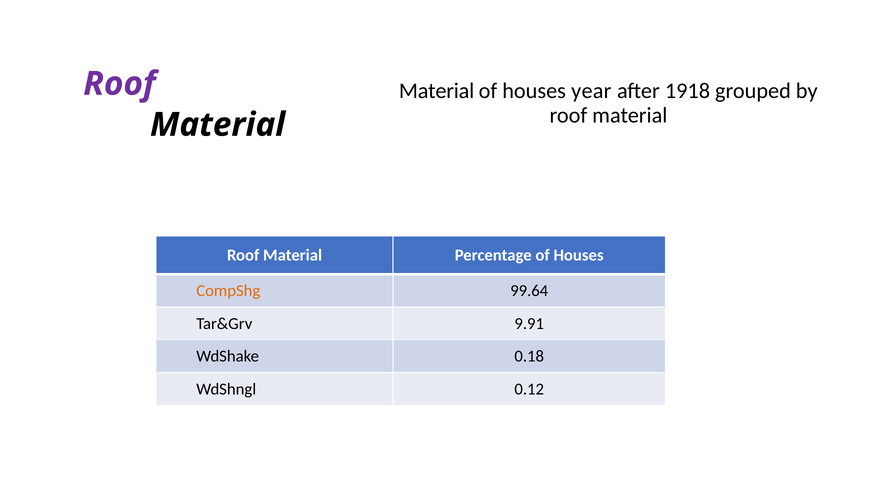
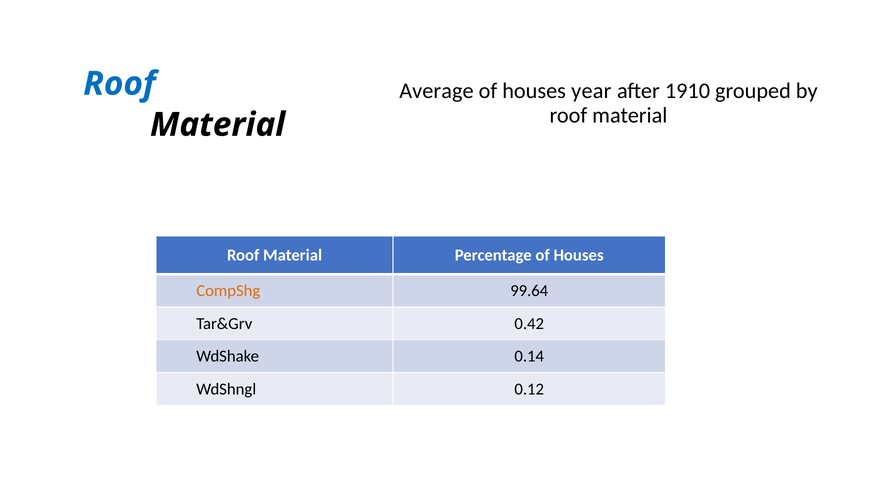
Roof colour: purple -> blue (119, 84)
Material: Material -> Average (436, 91)
1918: 1918 -> 1910 (687, 91)
9.91: 9.91 -> 0.42 (529, 324)
0.18: 0.18 -> 0.14 (529, 356)
